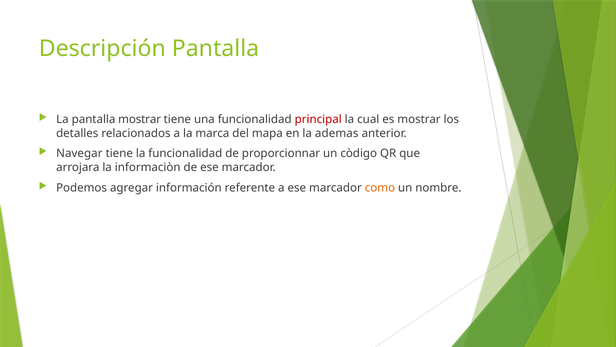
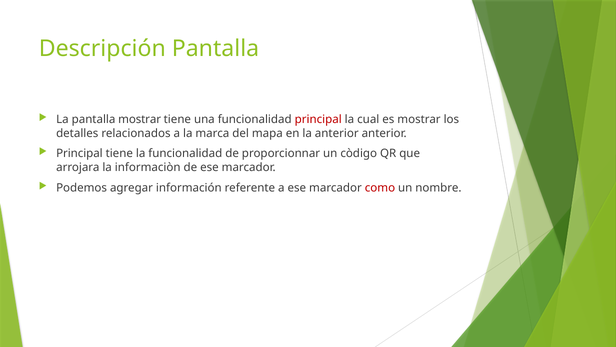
la ademas: ademas -> anterior (337, 133)
Navegar: Navegar -> Principal (79, 153)
como colour: orange -> red (380, 187)
